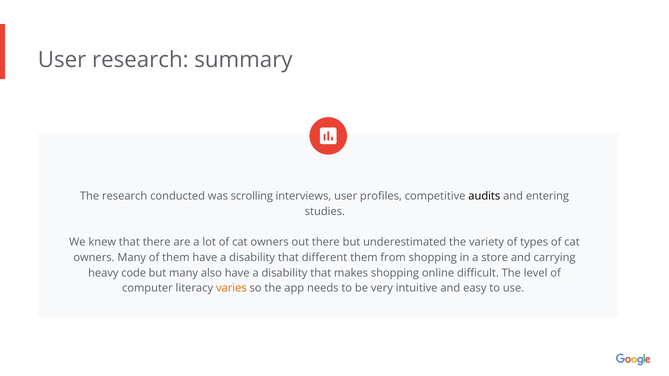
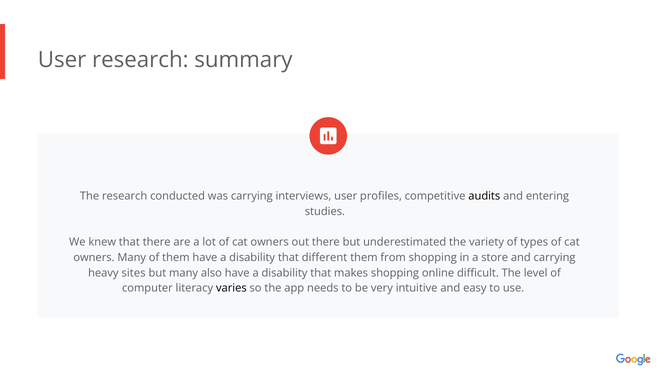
was scrolling: scrolling -> carrying (252, 196)
code: code -> sites (134, 273)
varies colour: orange -> black (231, 289)
